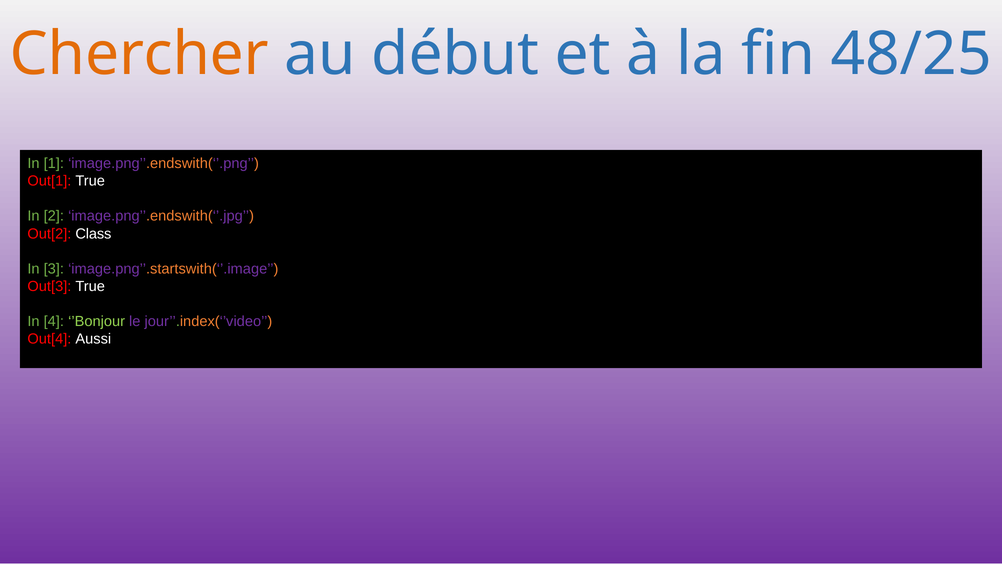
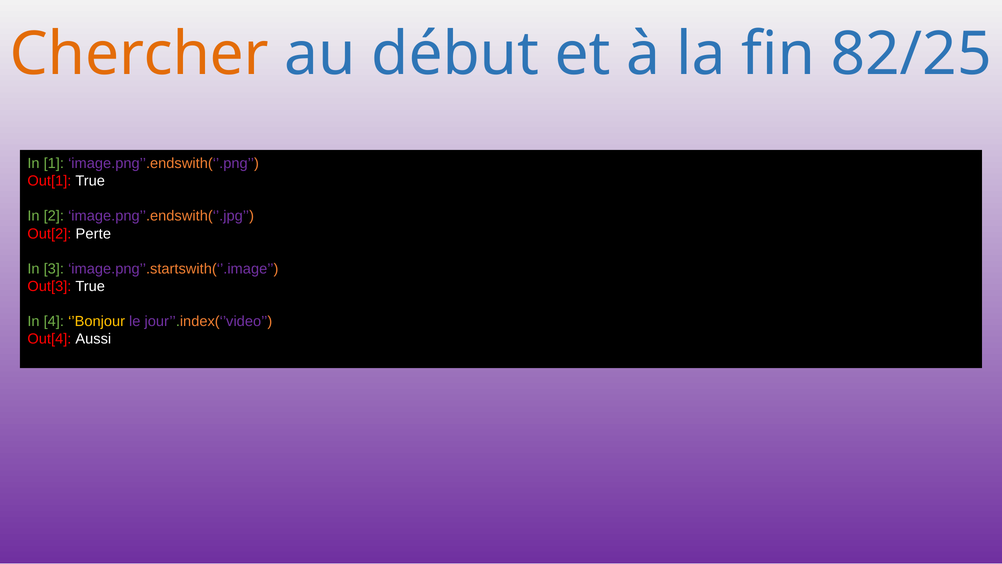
48/25: 48/25 -> 82/25 (911, 54)
Class: Class -> Perte (93, 234)
’Bonjour colour: light green -> yellow (97, 321)
